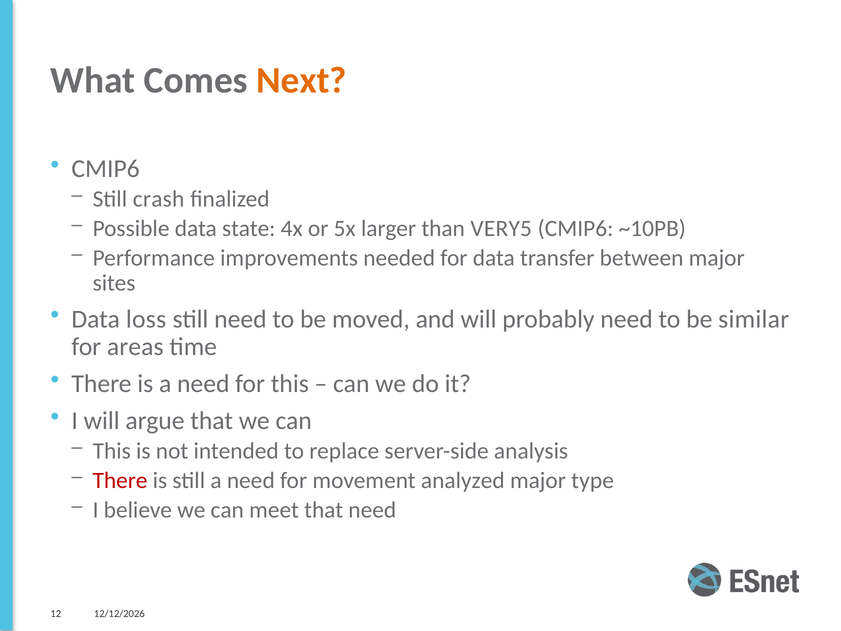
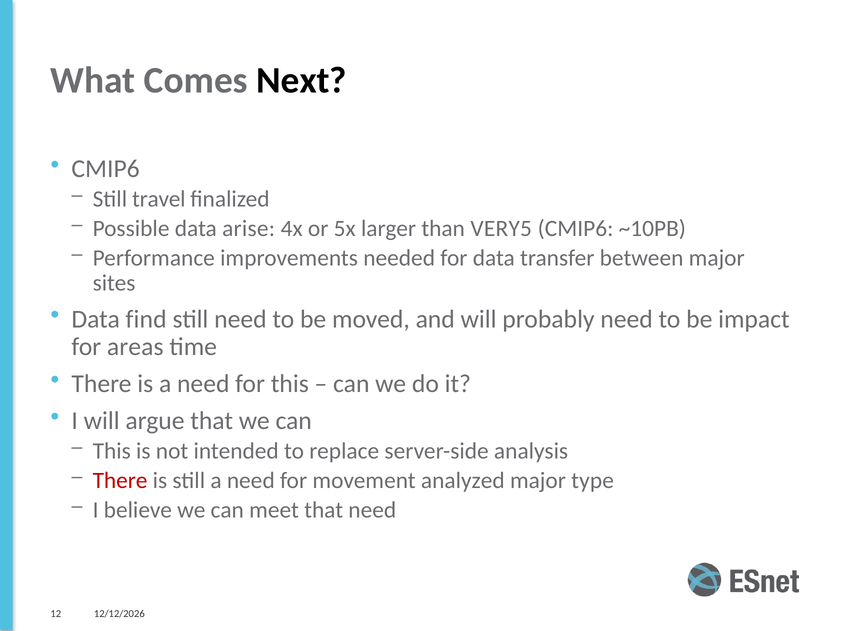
Next colour: orange -> black (302, 80)
crash: crash -> travel (159, 199)
state: state -> arise (249, 228)
loss: loss -> find (146, 319)
similar: similar -> impact (754, 319)
